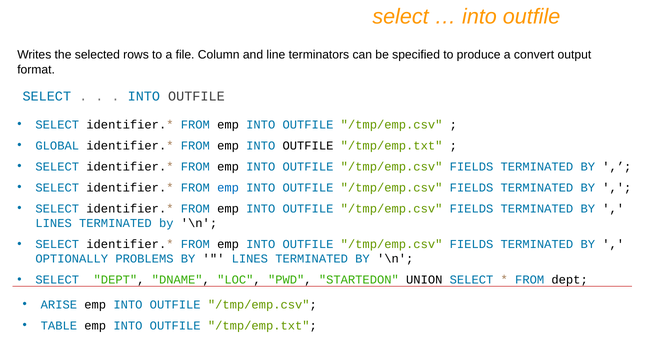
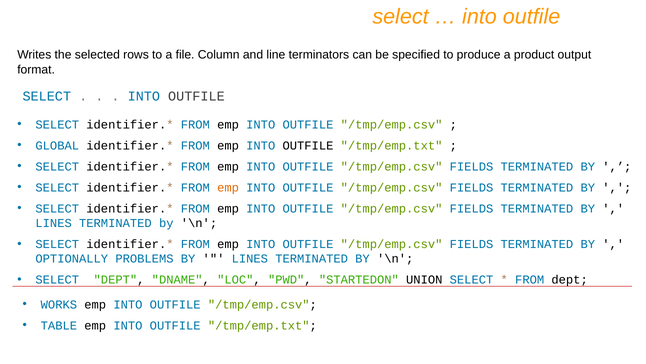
convert: convert -> product (534, 55)
emp colour: blue -> orange (228, 187)
ARISE: ARISE -> WORKS (59, 304)
